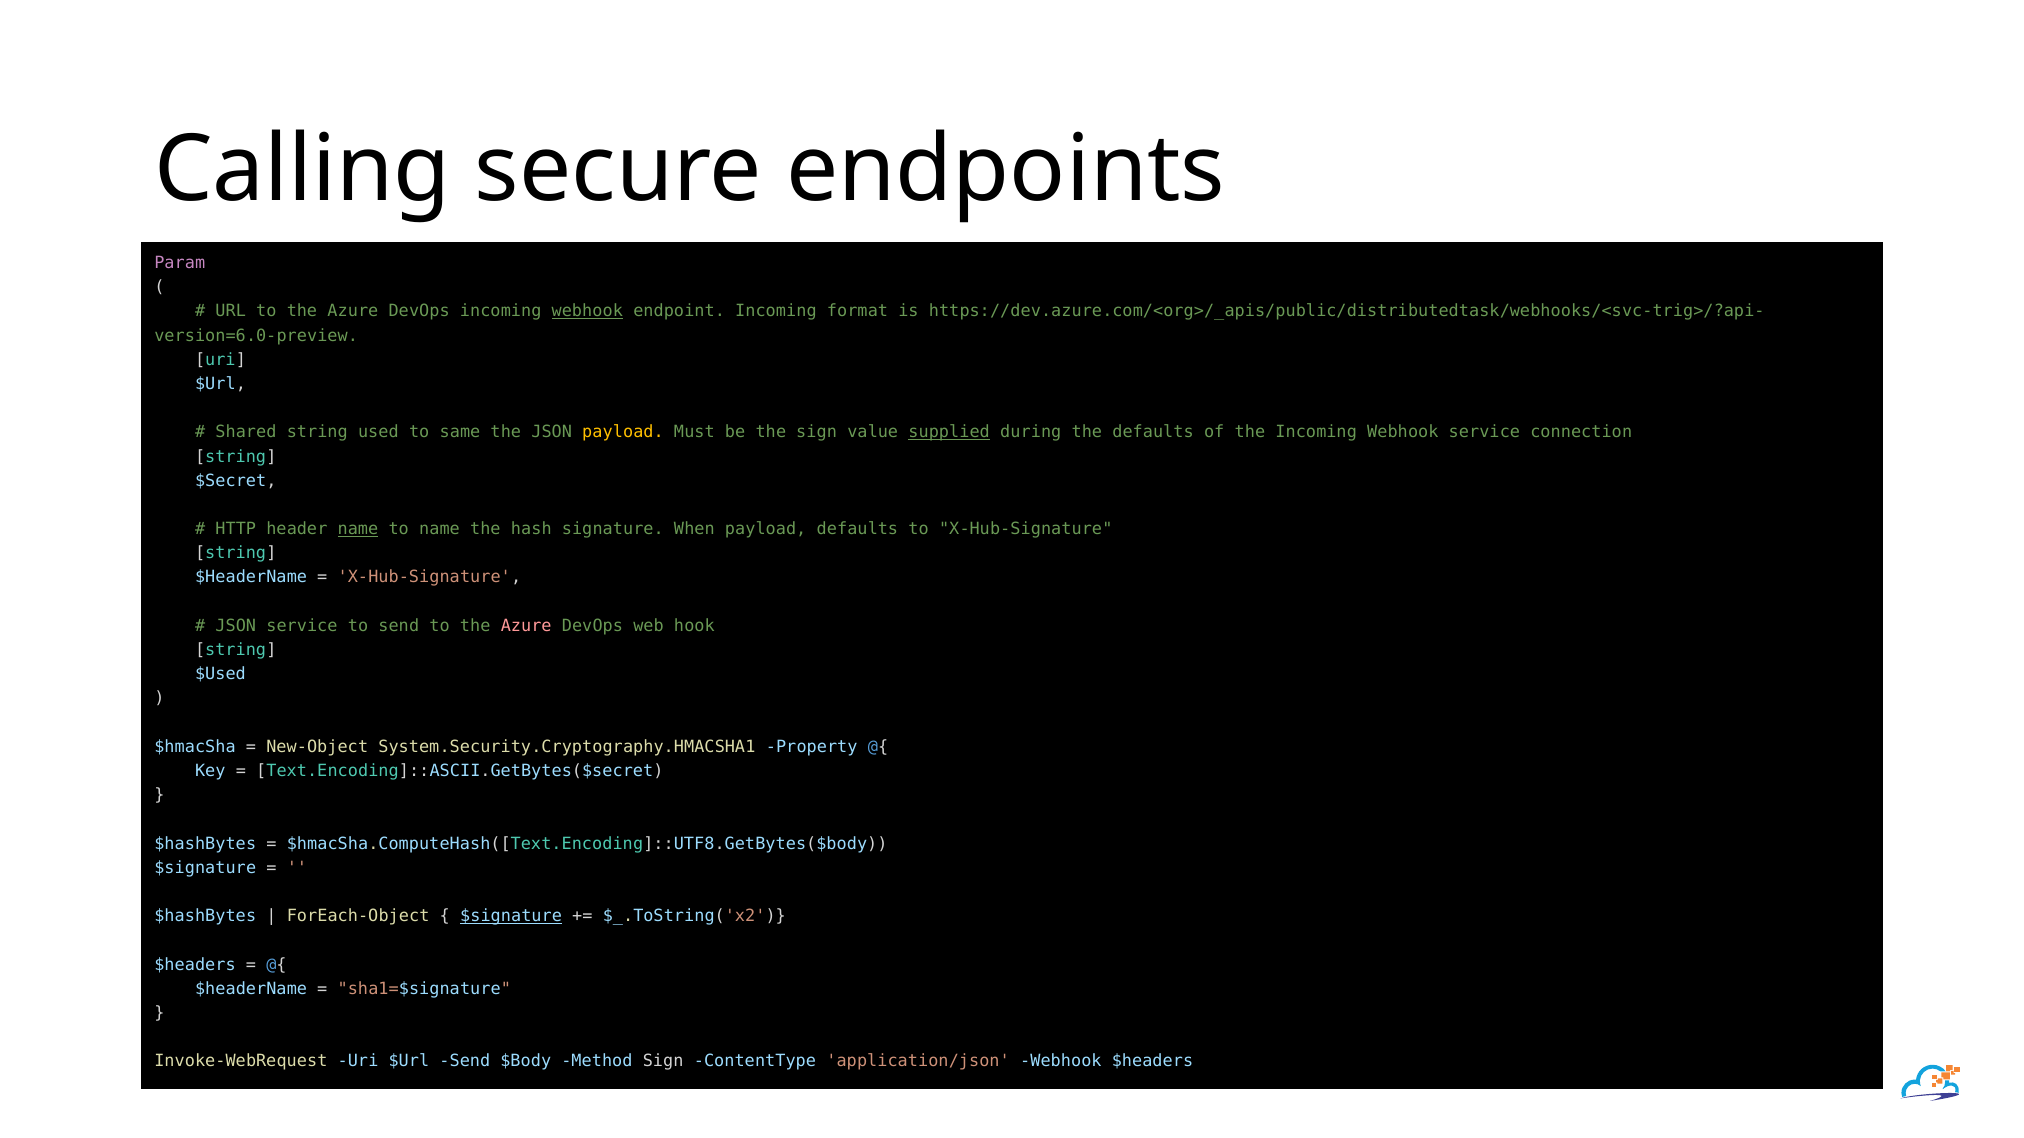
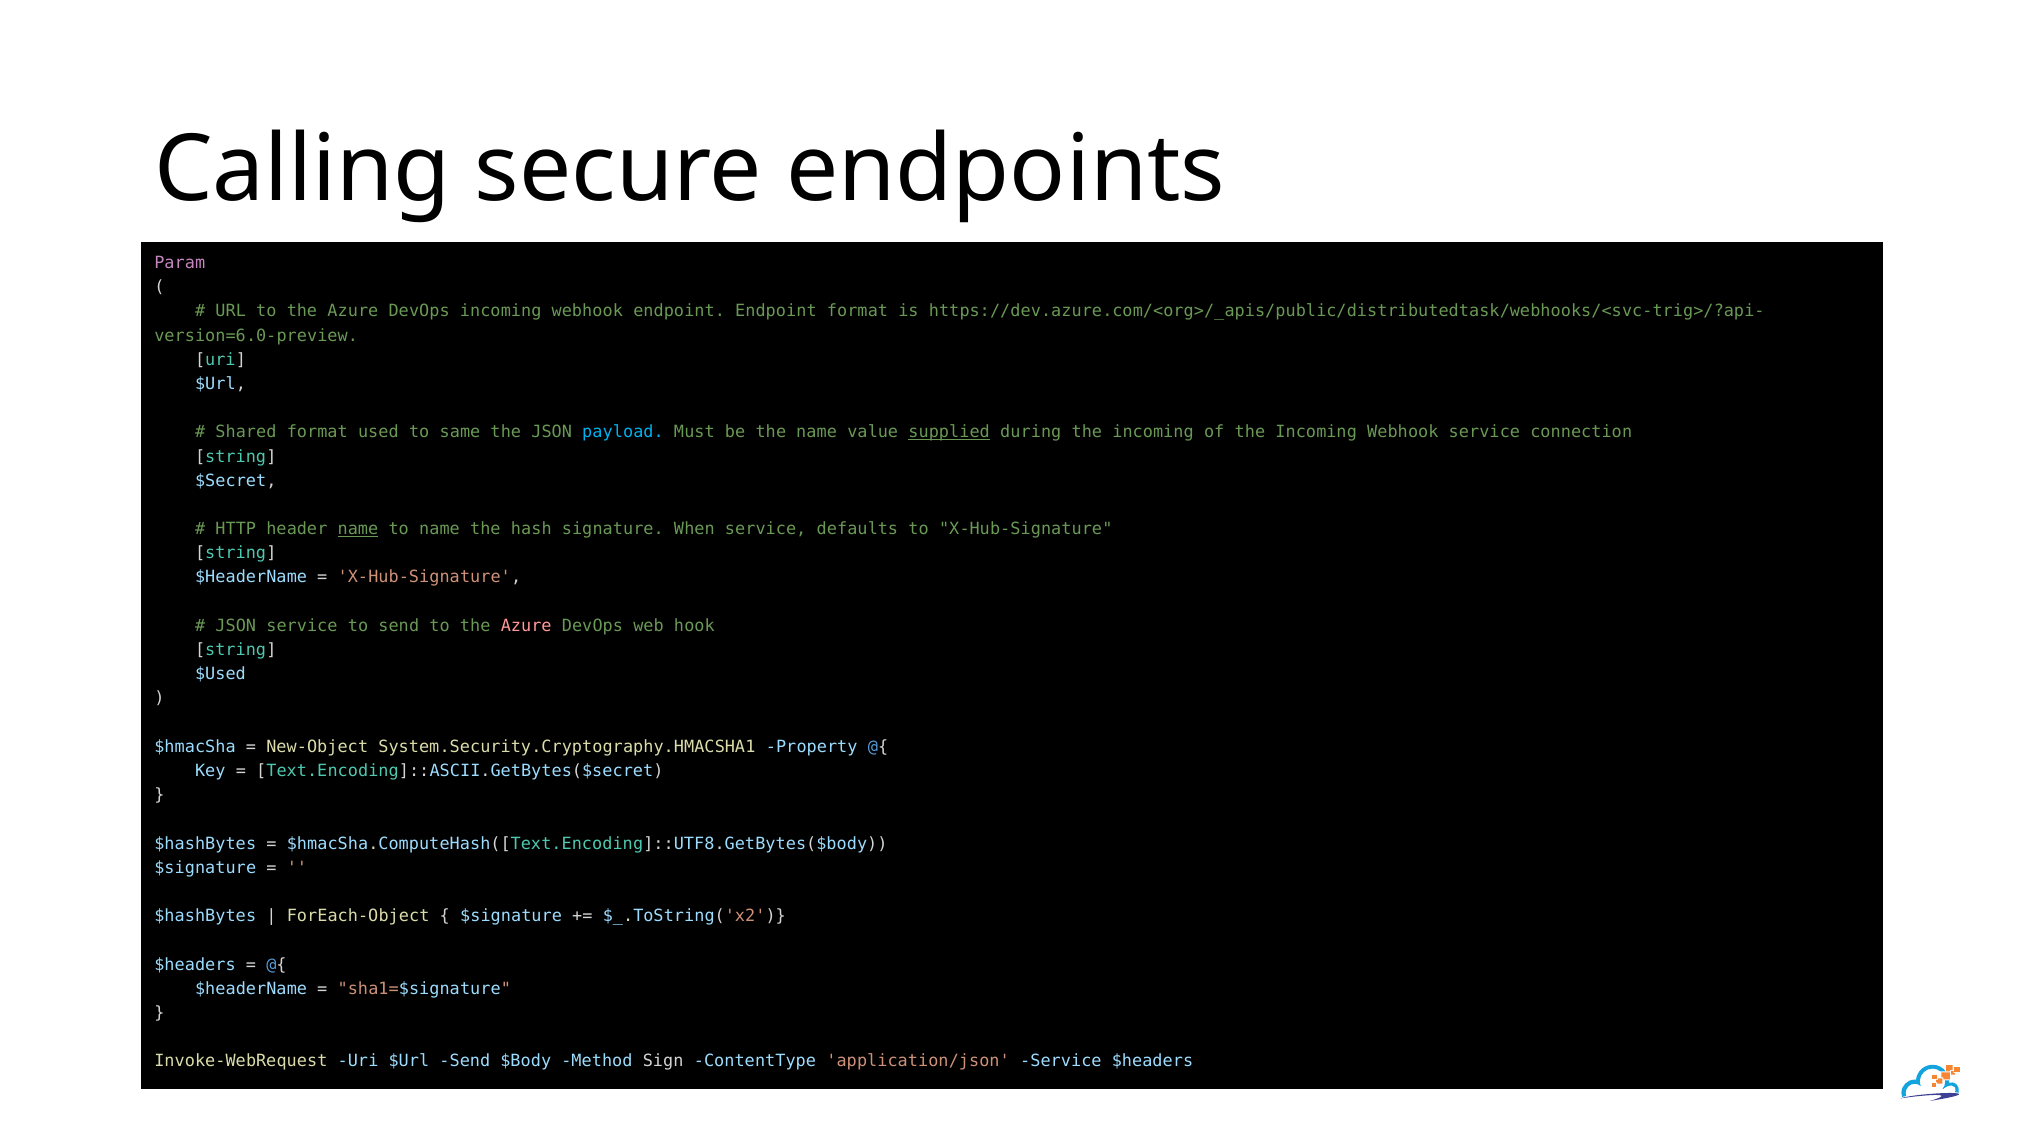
webhook underline: present -> none (587, 311)
endpoint Incoming: Incoming -> Endpoint (776, 311)
Shared string: string -> format (317, 432)
payload colour: yellow -> light blue (623, 432)
the sign: sign -> name (817, 432)
during the defaults: defaults -> incoming (1153, 432)
When payload: payload -> service (766, 529)
$signature underline: present -> none (511, 917)
application/json Webhook: Webhook -> Service (1061, 1062)
